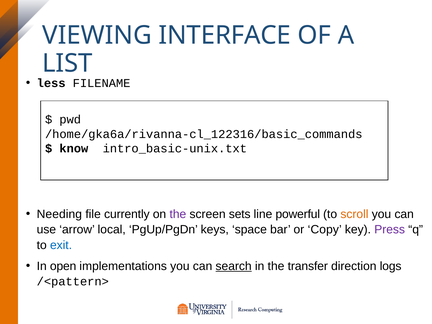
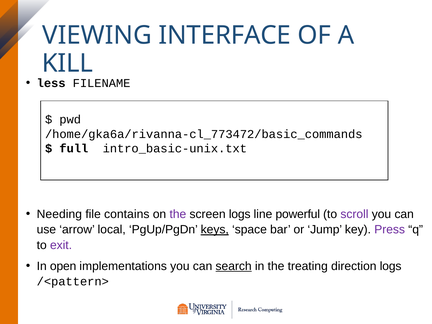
LIST: LIST -> KILL (67, 63)
/home/gka6a/rivanna-cl_122316/basic_commands: /home/gka6a/rivanna-cl_122316/basic_commands -> /home/gka6a/rivanna-cl_773472/basic_commands (204, 134)
know: know -> full (74, 148)
currently: currently -> contains (127, 214)
screen sets: sets -> logs (240, 214)
scroll colour: orange -> purple (354, 214)
keys underline: none -> present (215, 230)
Copy: Copy -> Jump (325, 230)
exit colour: blue -> purple (61, 245)
transfer: transfer -> treating (308, 266)
